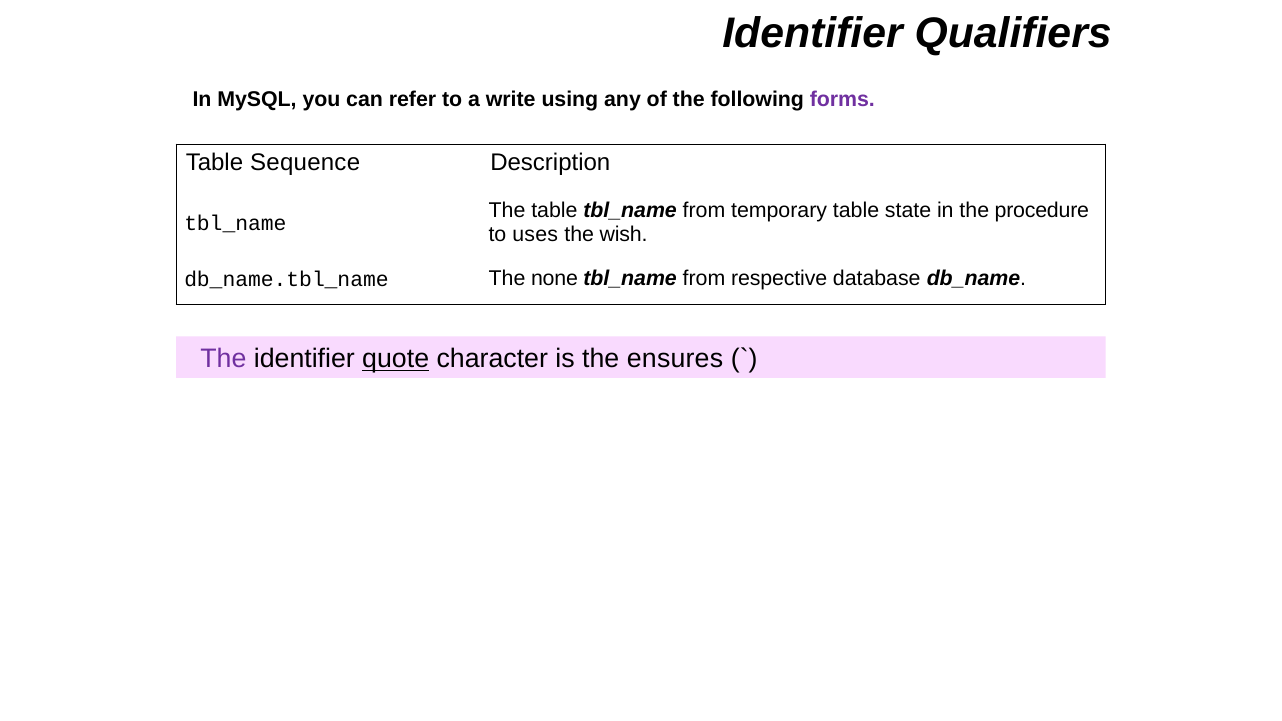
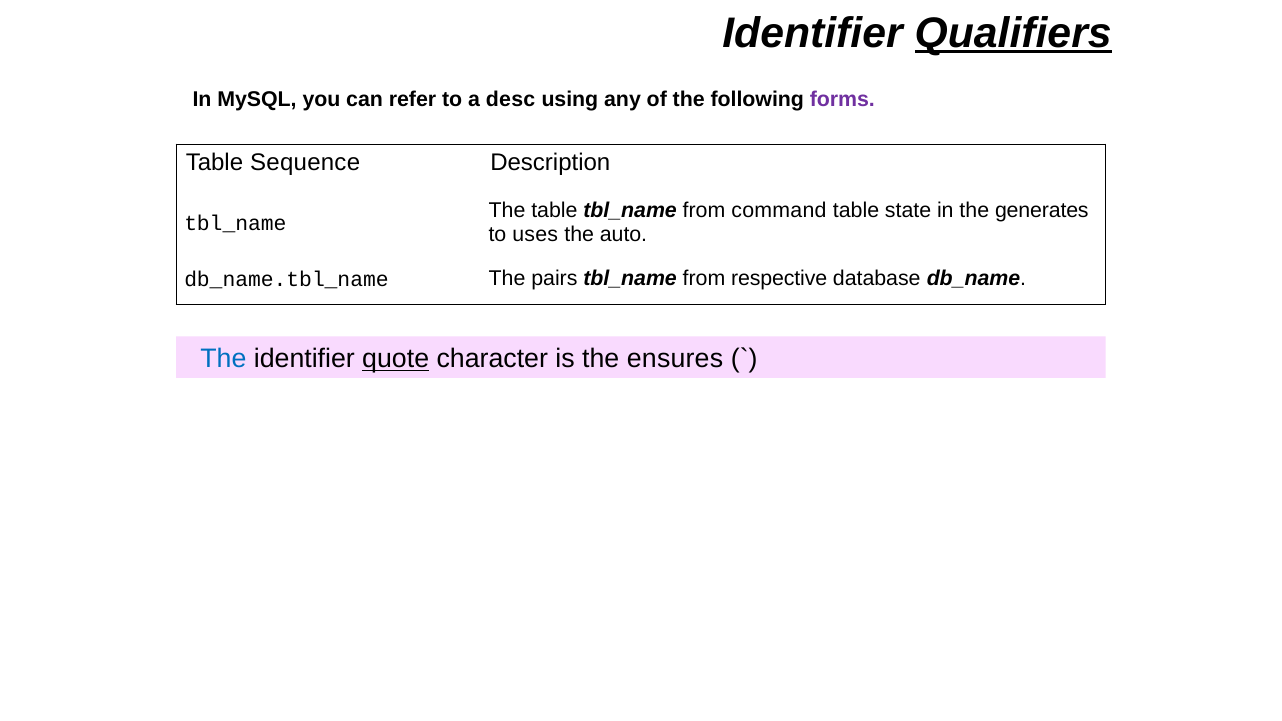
Qualifiers underline: none -> present (1013, 33)
write: write -> desc (511, 99)
temporary: temporary -> command (779, 211)
procedure: procedure -> generates (1042, 211)
wish: wish -> auto (624, 235)
none: none -> pairs (554, 278)
The colour: purple -> blue (223, 359)
